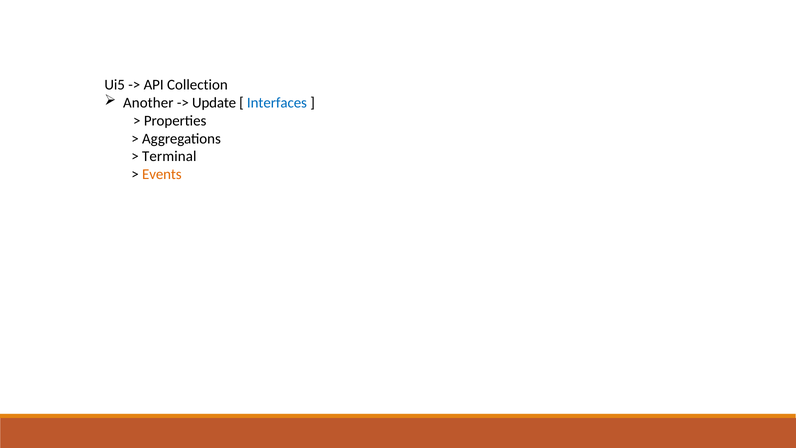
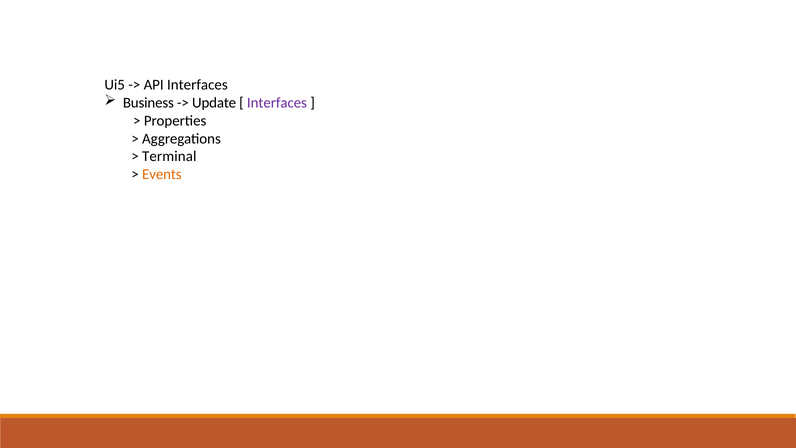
API Collection: Collection -> Interfaces (197, 85)
Another: Another -> Business (148, 103)
Interfaces colour: blue -> purple (277, 103)
